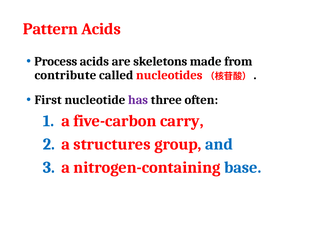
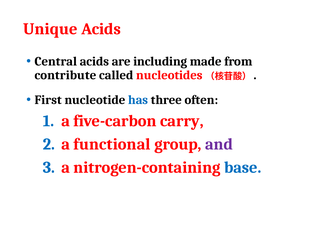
Pattern: Pattern -> Unique (50, 29)
Process: Process -> Central (56, 61)
skeletons: skeletons -> including (160, 61)
has colour: purple -> blue (138, 100)
structures: structures -> functional (112, 144)
and colour: blue -> purple (219, 144)
